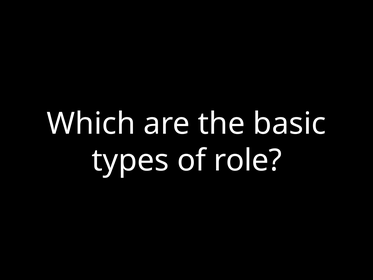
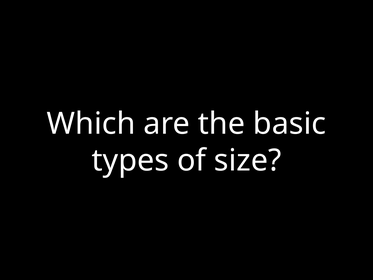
role: role -> size (248, 160)
